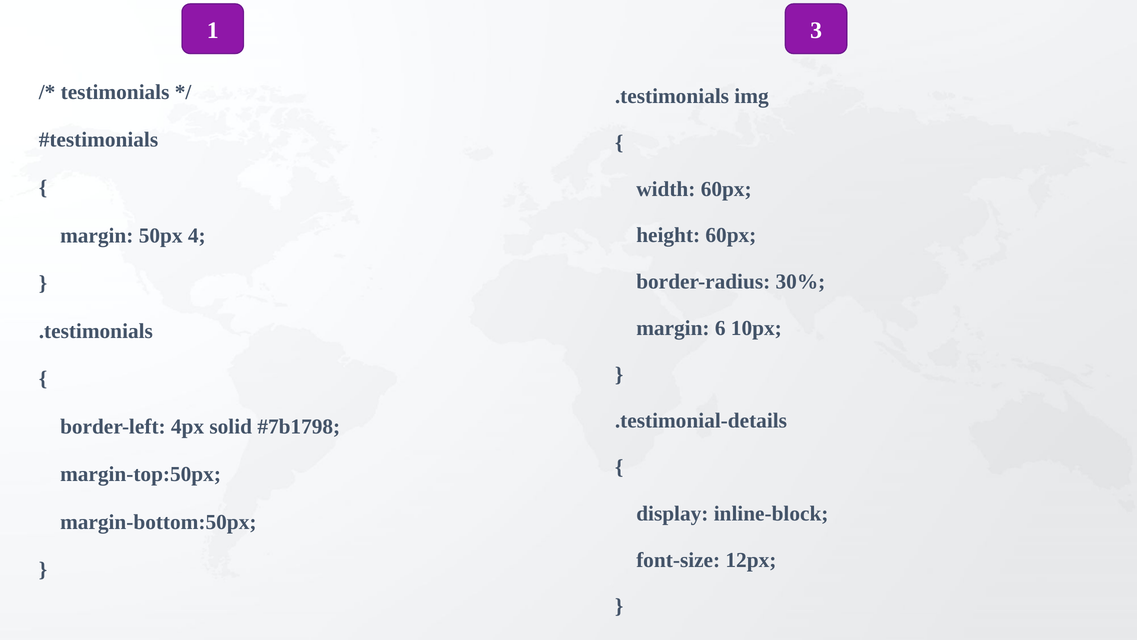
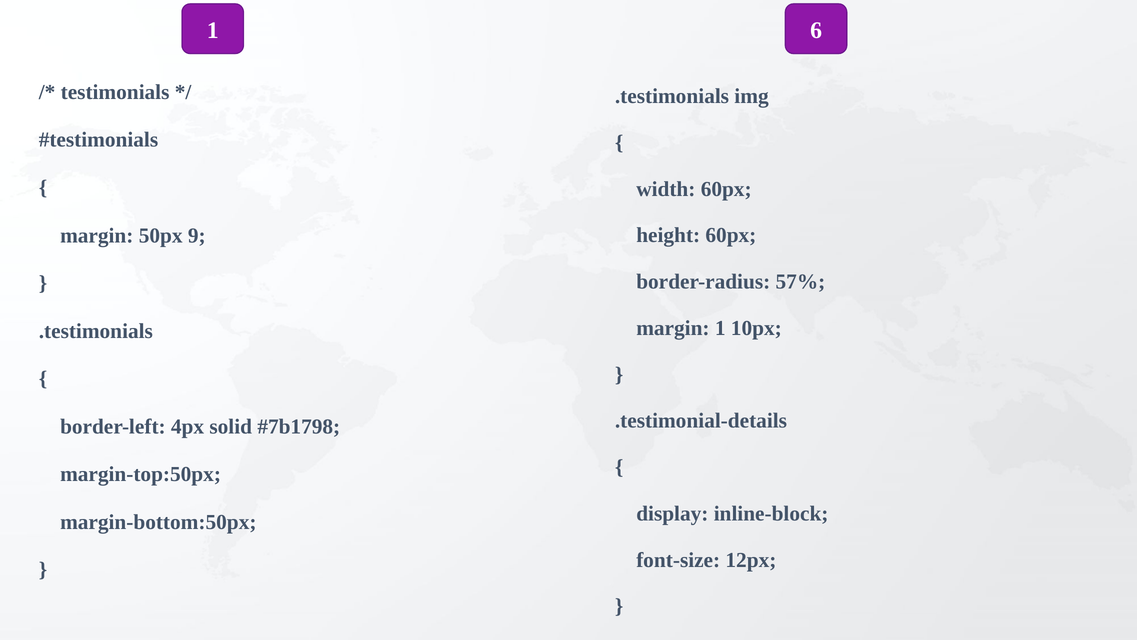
3: 3 -> 6 (816, 30)
4: 4 -> 9 (197, 235)
30%: 30% -> 57% (800, 282)
margin 6: 6 -> 1 (720, 328)
